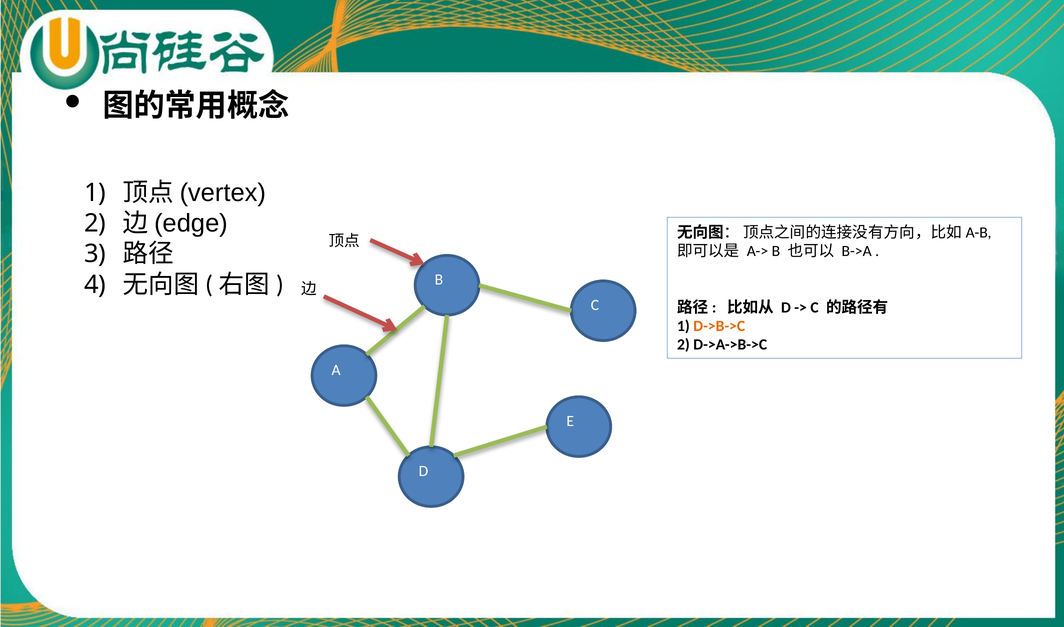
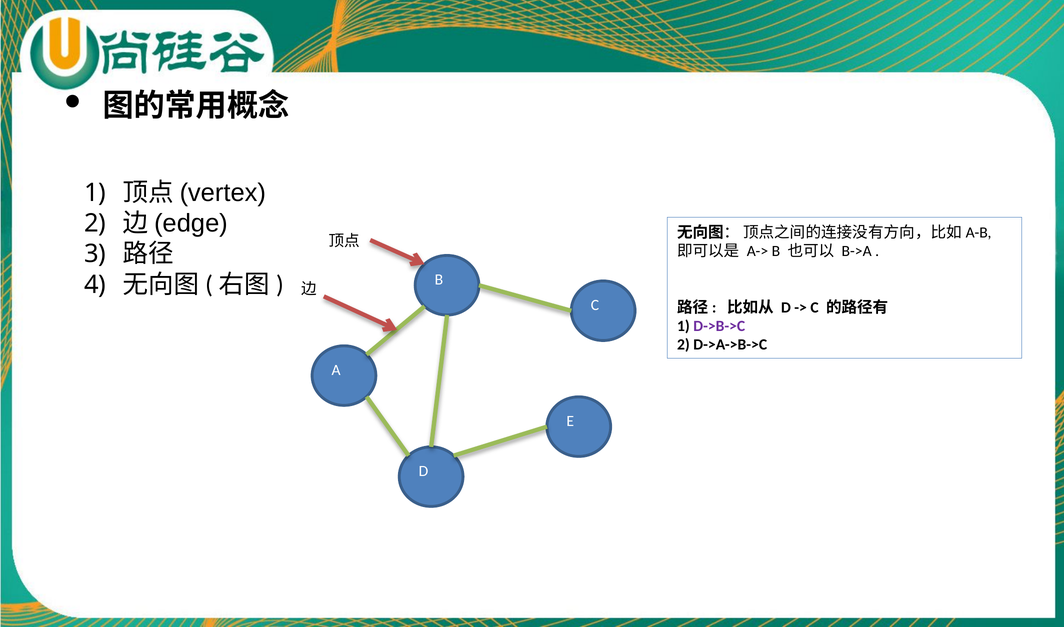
D->B->C colour: orange -> purple (719, 326)
